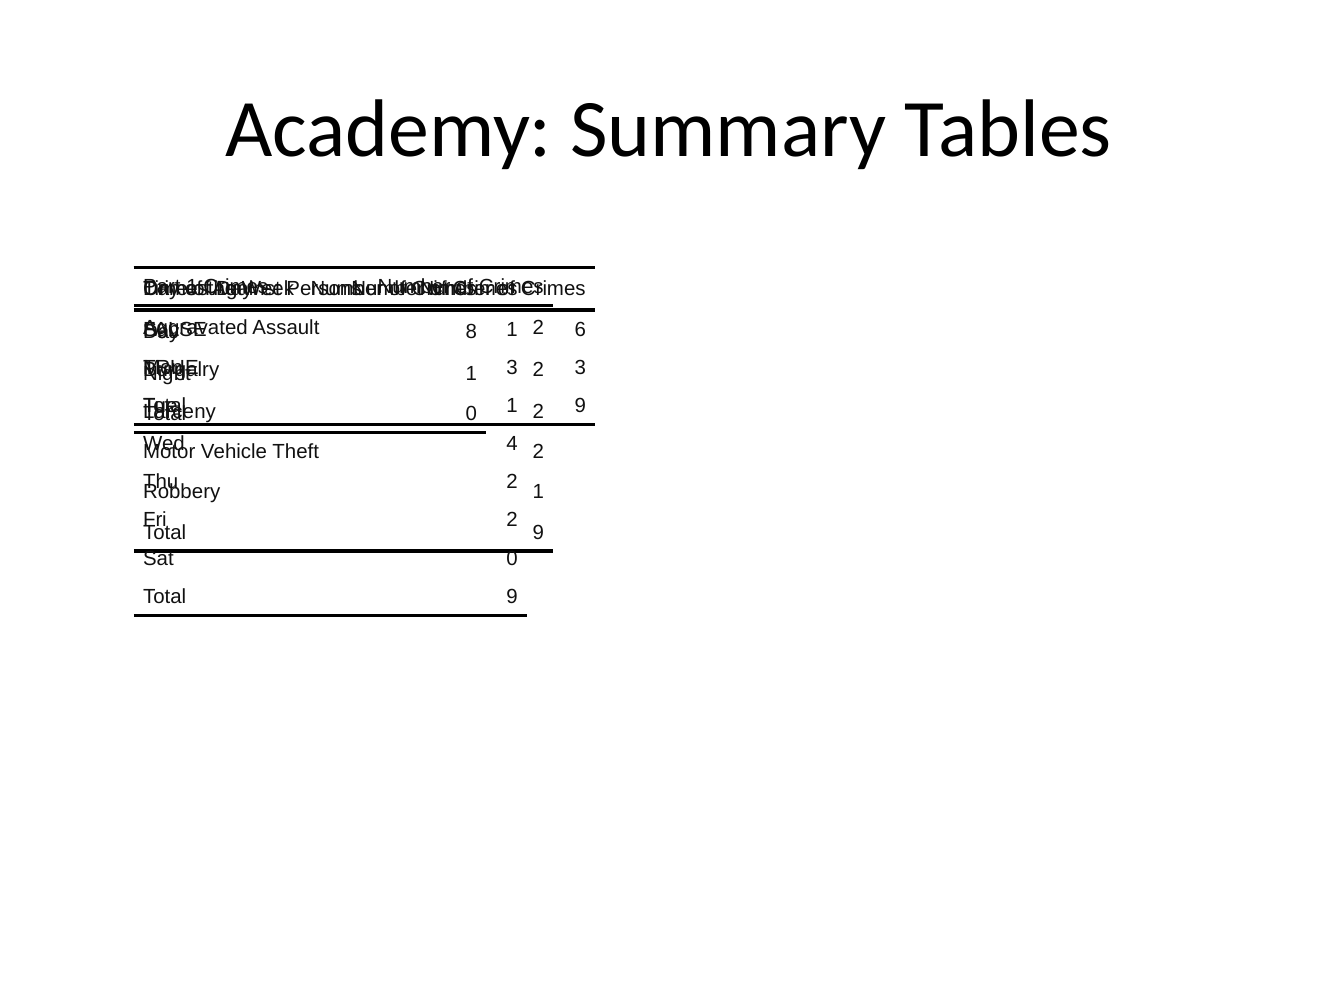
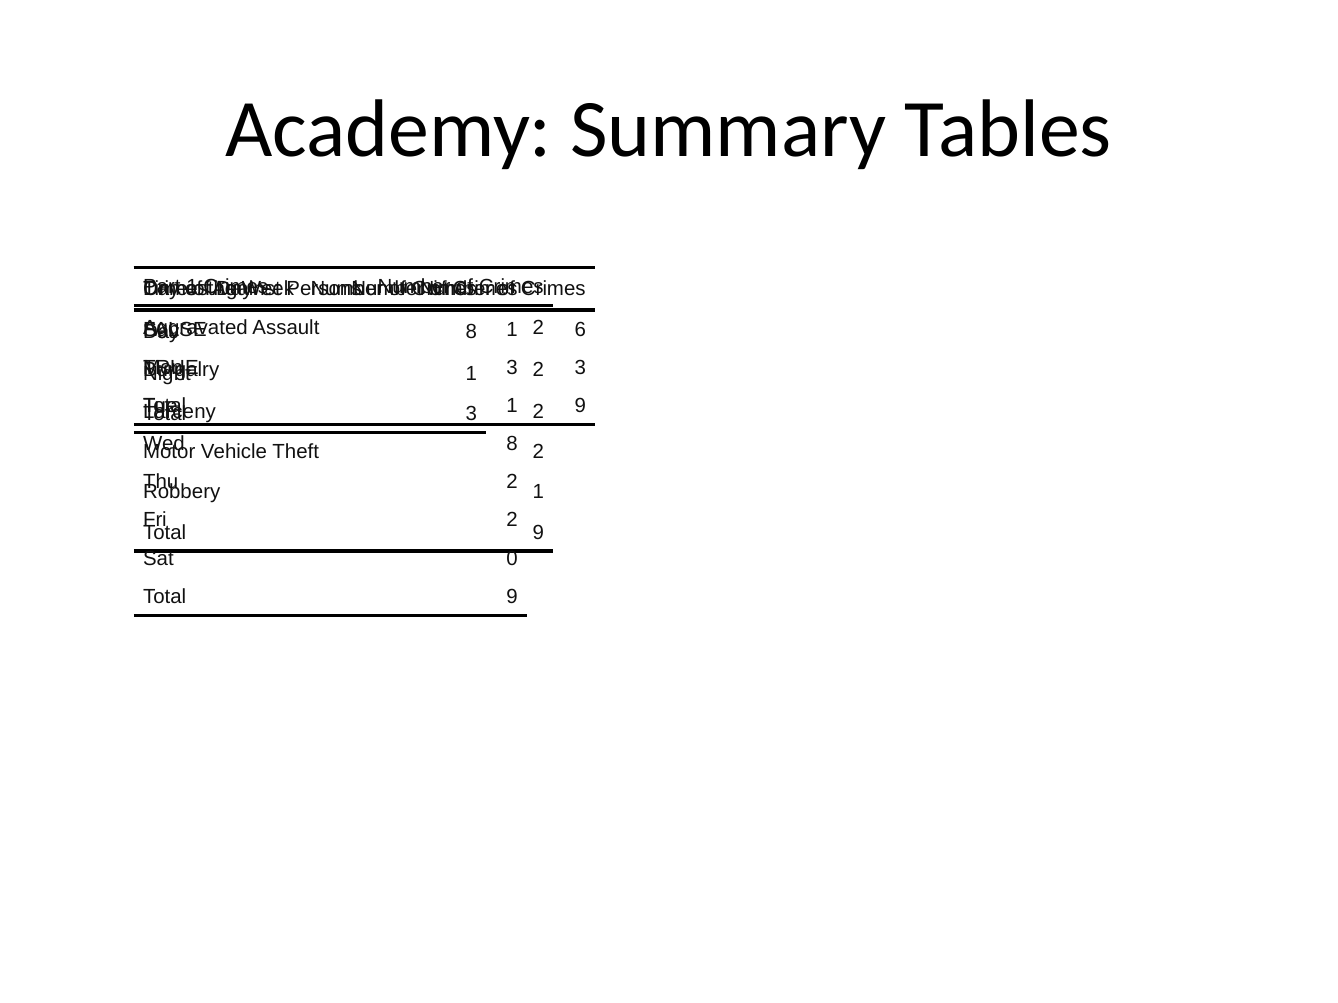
0: 0 -> 3 (471, 414)
4: 4 -> 8 (512, 444)
